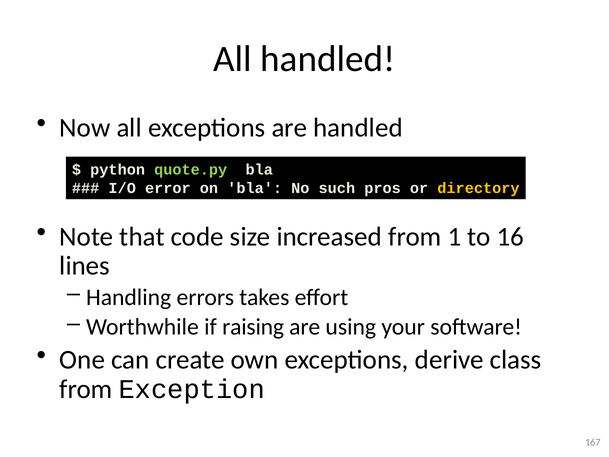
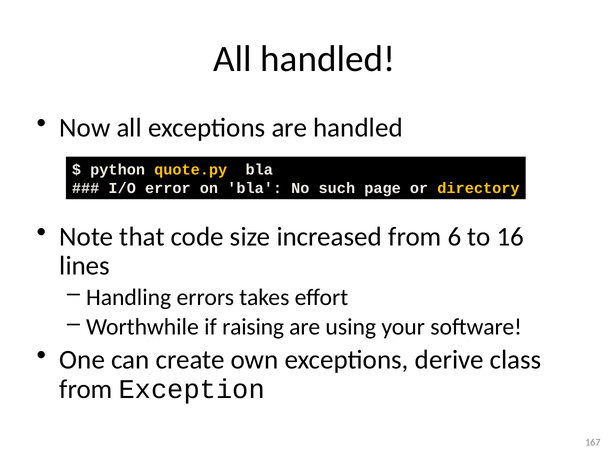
quote.py colour: light green -> yellow (191, 170)
pros: pros -> page (383, 188)
1: 1 -> 6 (454, 237)
